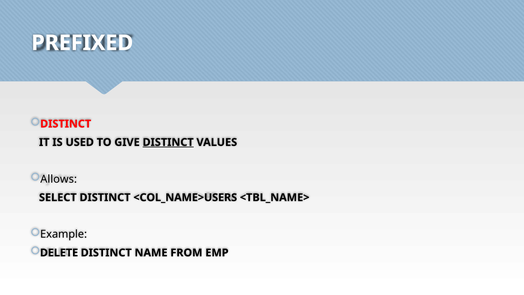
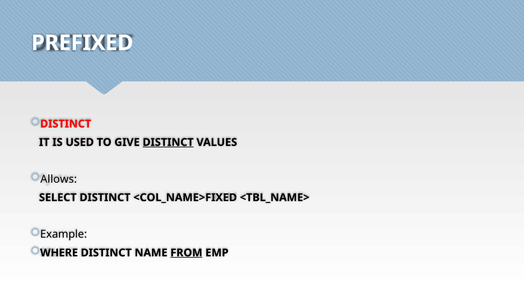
<COL_NAME>USERS: <COL_NAME>USERS -> <COL_NAME>FIXED (185, 197)
DELETE: DELETE -> WHERE (59, 253)
FROM underline: none -> present (186, 253)
